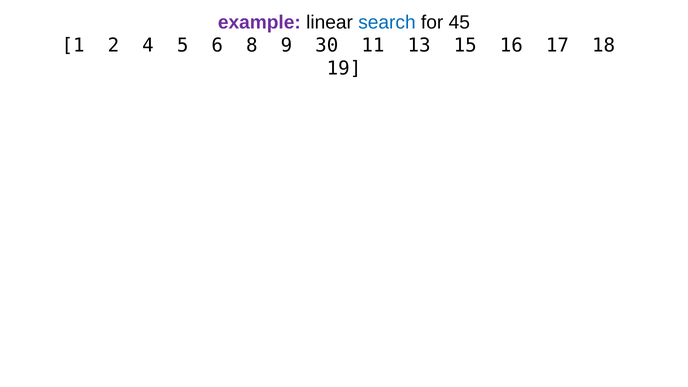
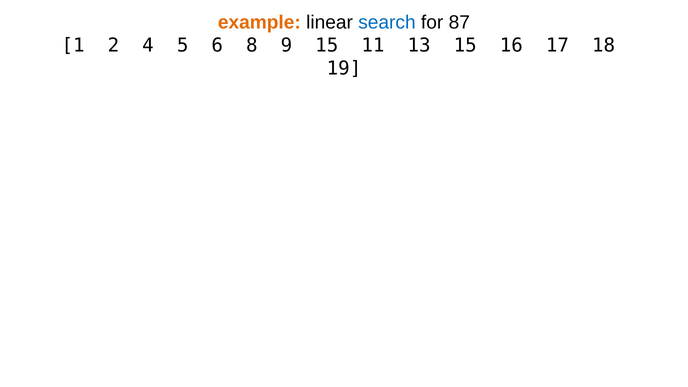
example colour: purple -> orange (259, 23)
45: 45 -> 87 (459, 23)
9 30: 30 -> 15 (327, 46)
